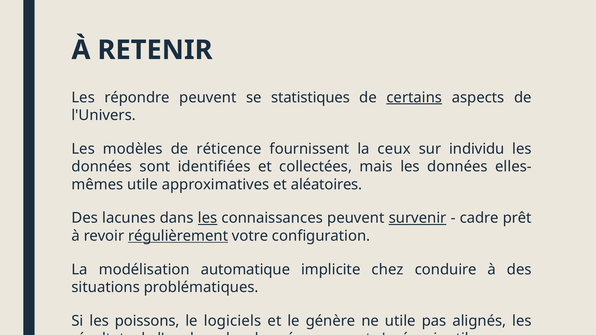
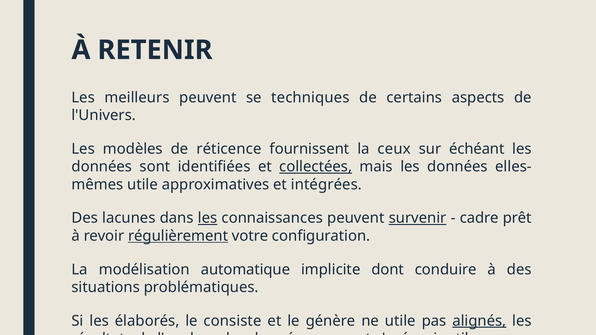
répondre: répondre -> meilleurs (137, 98)
statistiques: statistiques -> techniques (310, 98)
certains underline: present -> none (414, 98)
individu: individu -> échéant (477, 149)
collectées underline: none -> present (316, 167)
aléatoires: aléatoires -> intégrées (326, 185)
chez: chez -> dont (388, 270)
poissons: poissons -> élaborés (147, 321)
logiciels: logiciels -> consiste (233, 321)
alignés underline: none -> present (479, 321)
